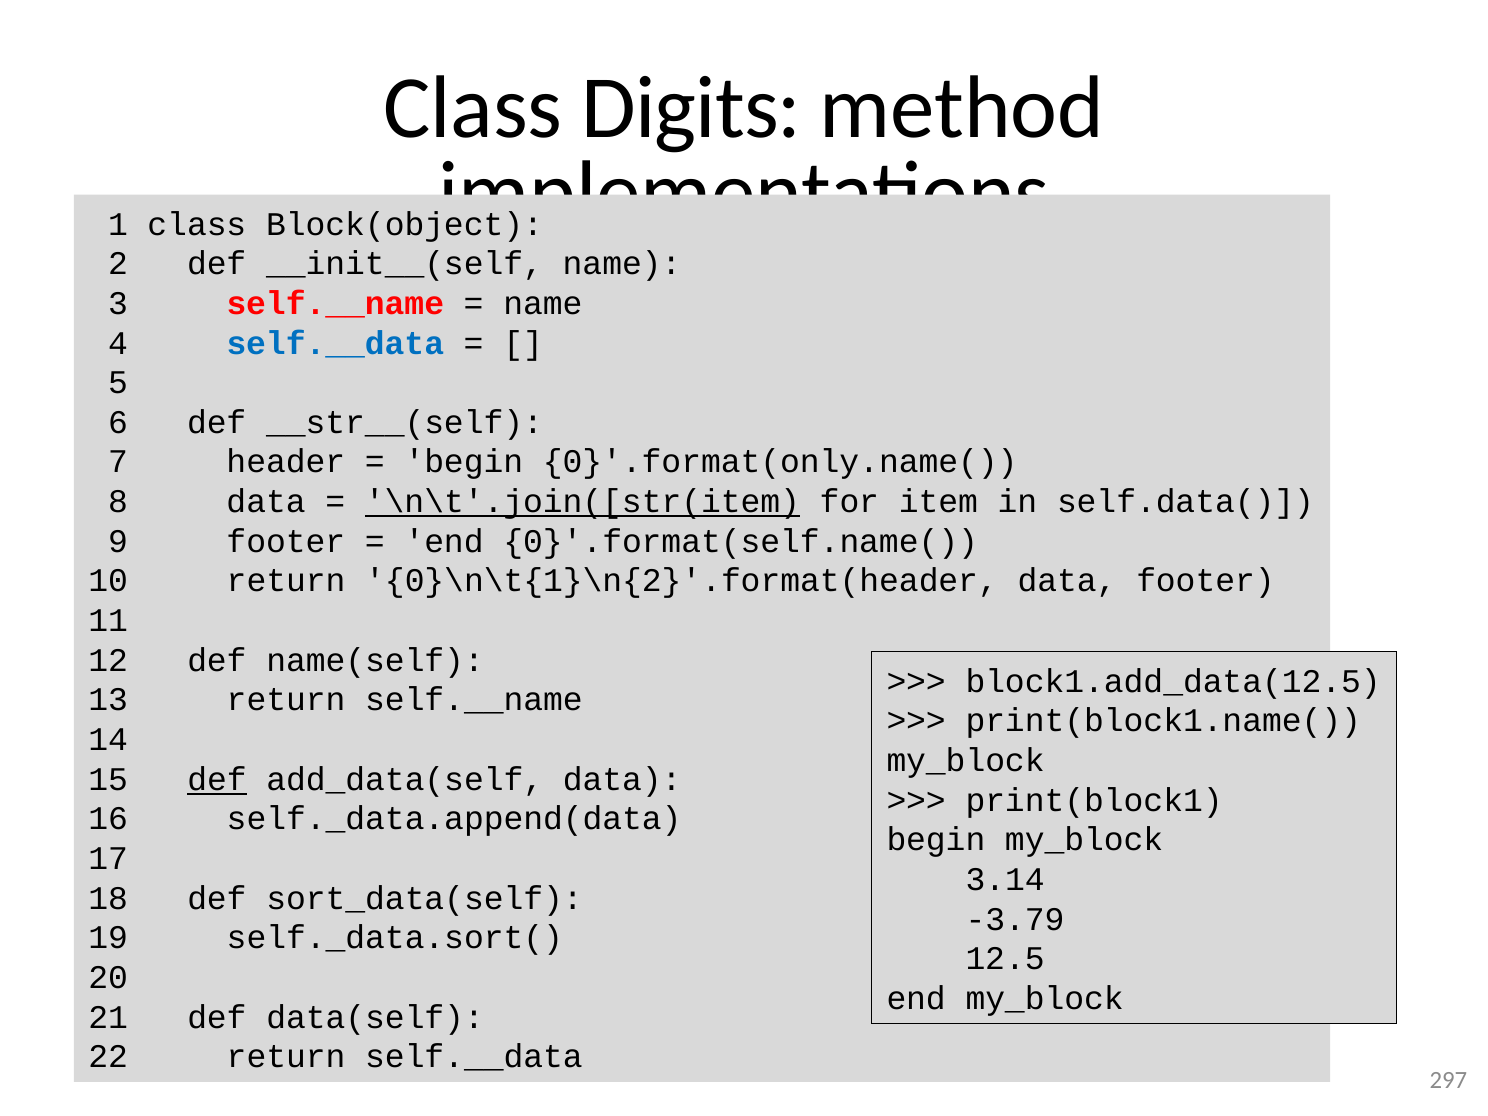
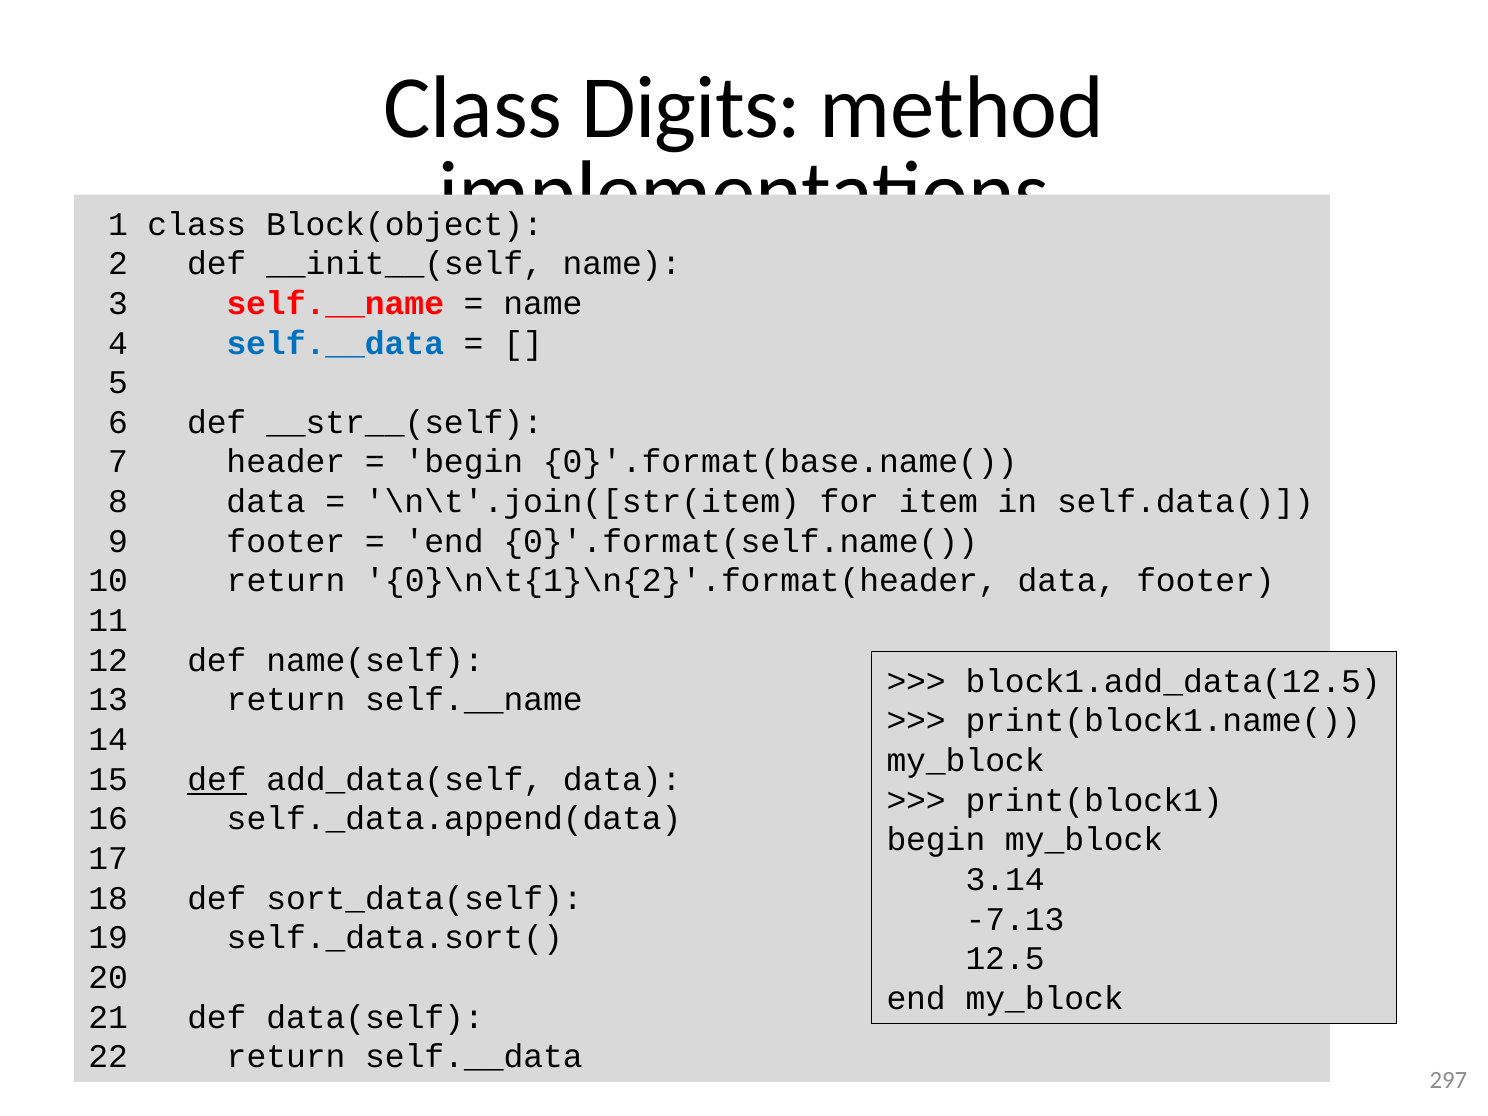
0}'.format(only.name(: 0}'.format(only.name( -> 0}'.format(base.name( (780, 462)
\n\t'.join([str(item underline: present -> none (582, 502)
-3.79: -3.79 -> -7.13 (1015, 919)
